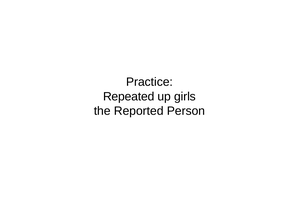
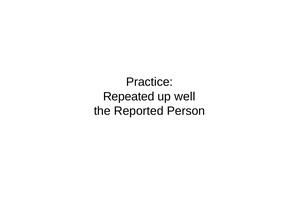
girls: girls -> well (185, 97)
